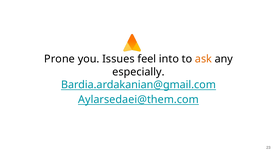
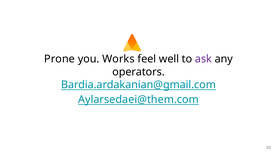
Issues: Issues -> Works (118, 59)
into: into -> well (169, 59)
ask colour: orange -> purple (203, 59)
especially: especially -> operators (139, 72)
